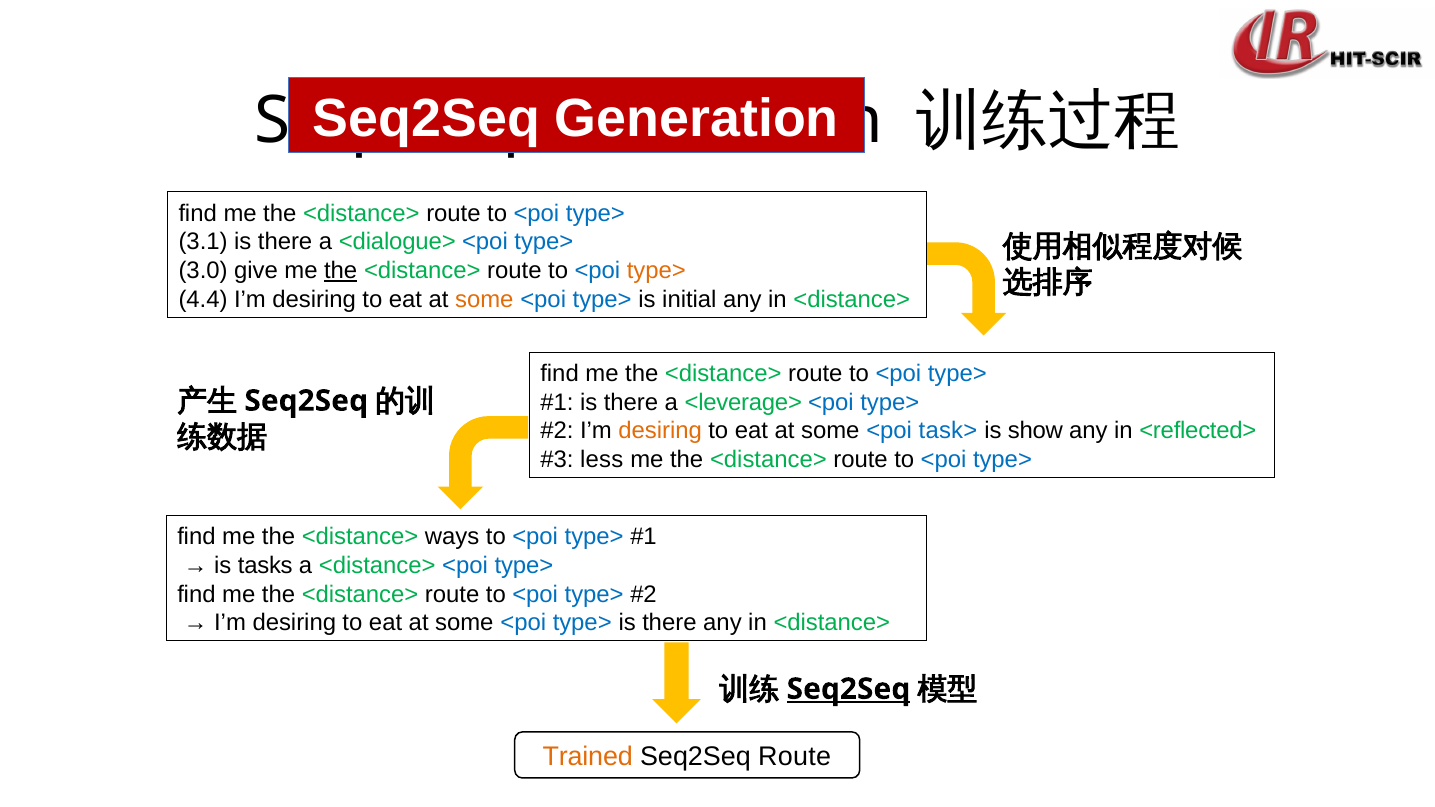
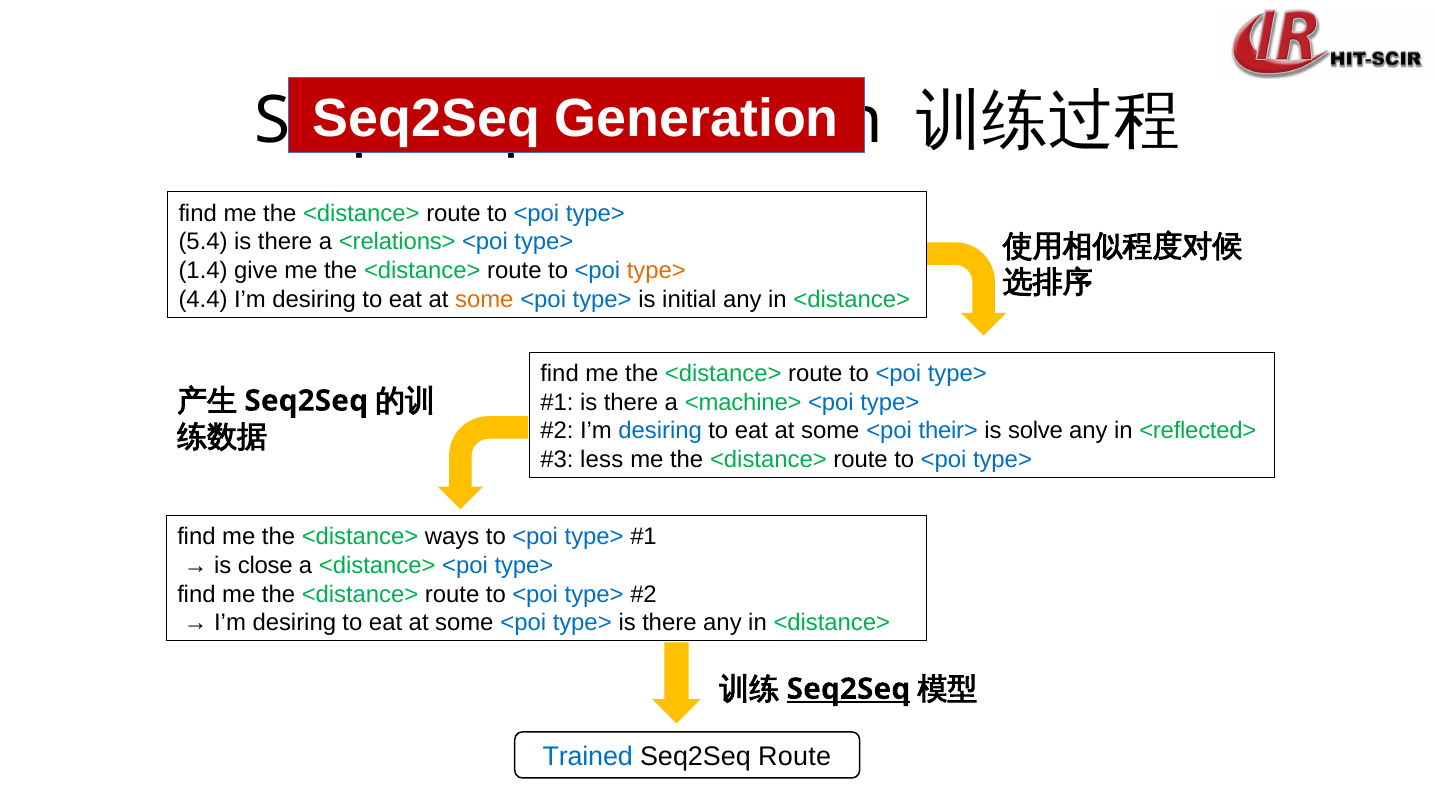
3.1: 3.1 -> 5.4 (203, 242)
<dialogue>: <dialogue> -> <relations> (397, 242)
3.0: 3.0 -> 1.4 (203, 271)
the underline: present -> none (341, 271)
<leverage>: <leverage> -> <machine> (743, 402)
desiring colour: orange -> blue (660, 431)
task>: task> -> their> (948, 431)
show: show -> solve (1035, 431)
tasks: tasks -> close (265, 566)
Trained colour: orange -> blue (588, 757)
